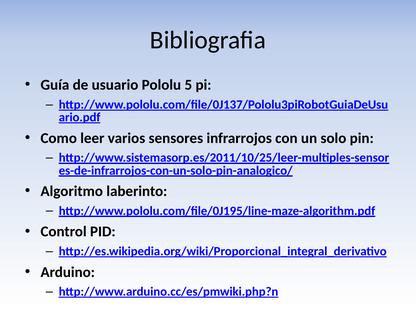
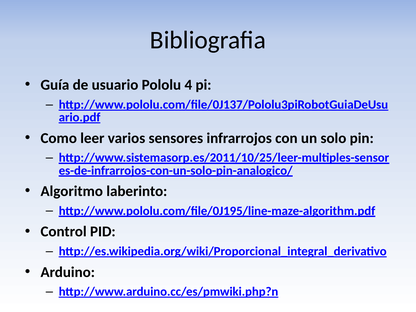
5: 5 -> 4 (188, 85)
